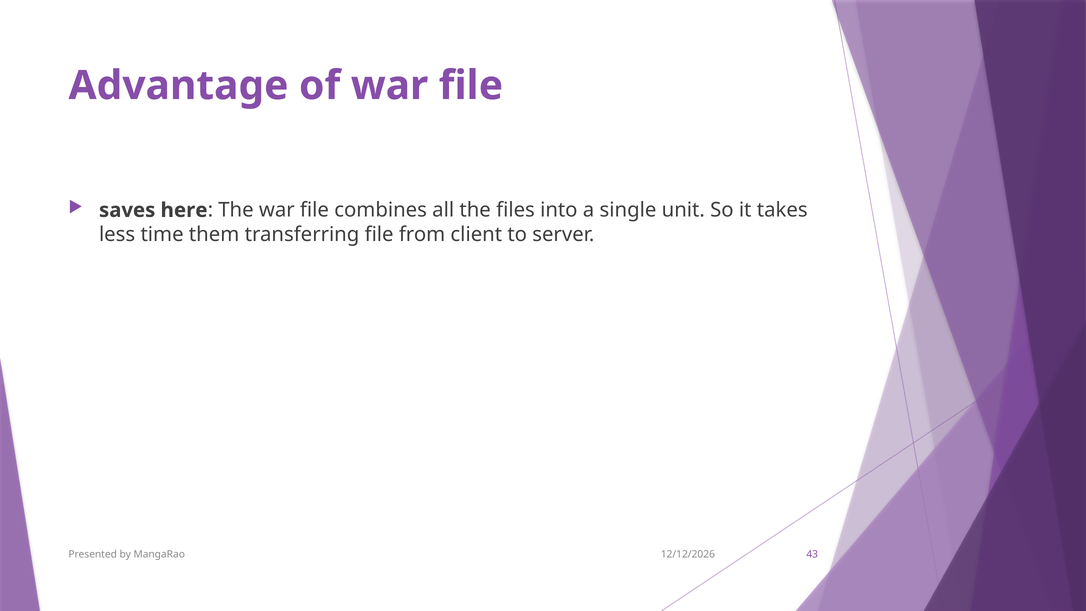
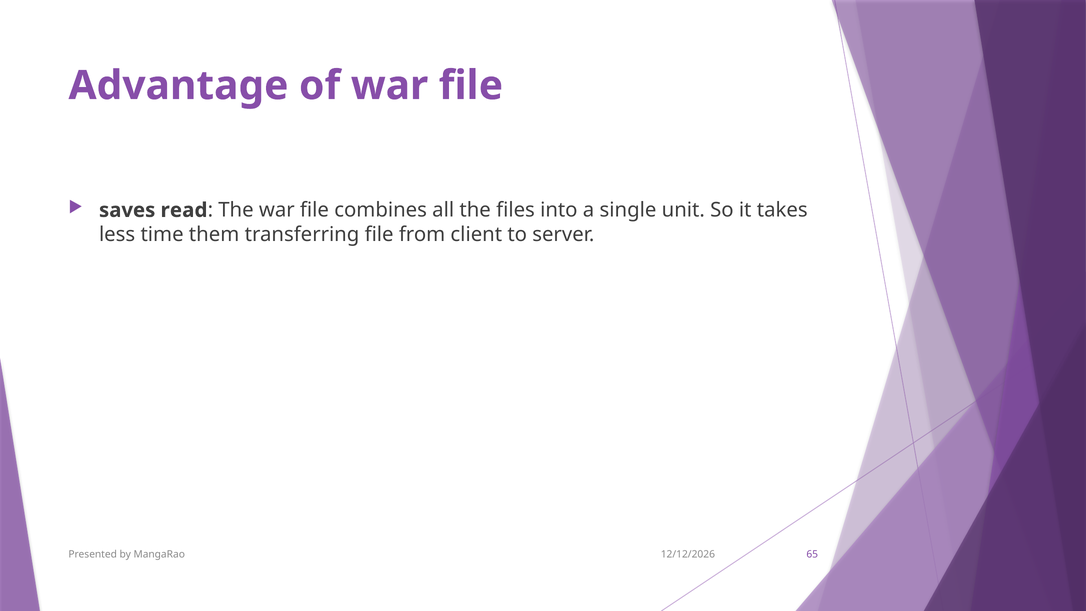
here: here -> read (184, 210)
43: 43 -> 65 (812, 554)
